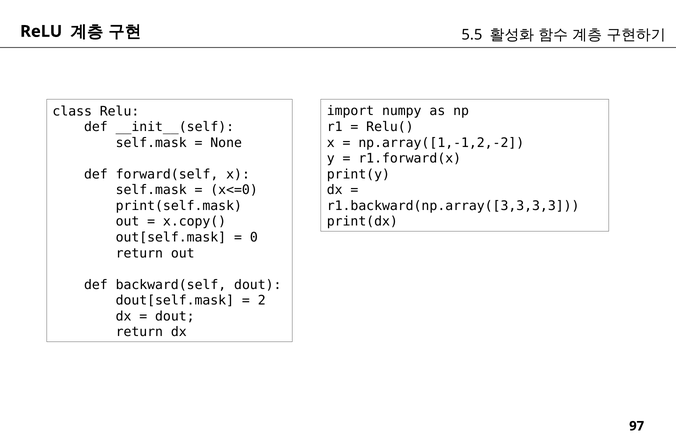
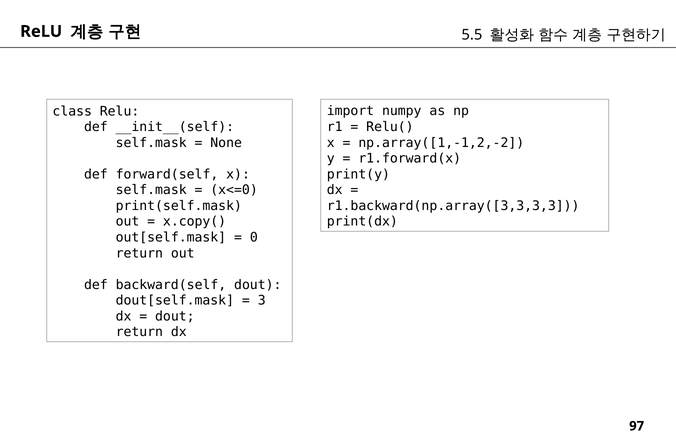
2: 2 -> 3 (262, 301)
